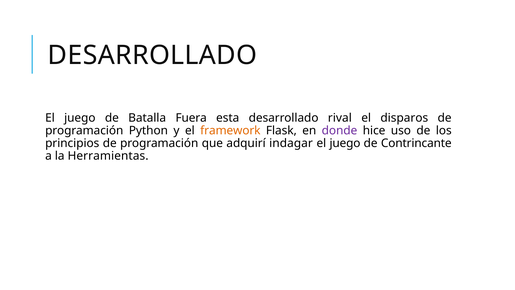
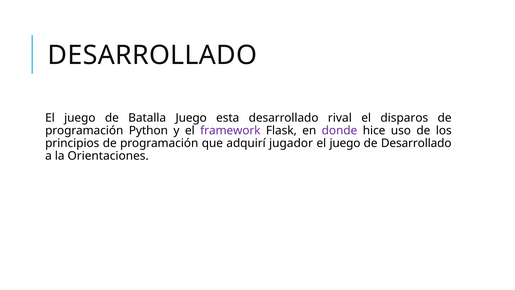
Batalla Fuera: Fuera -> Juego (191, 118)
framework colour: orange -> purple (230, 130)
indagar: indagar -> jugador (291, 143)
de Contrincante: Contrincante -> Desarrollado (416, 143)
Herramientas: Herramientas -> Orientaciones (108, 156)
